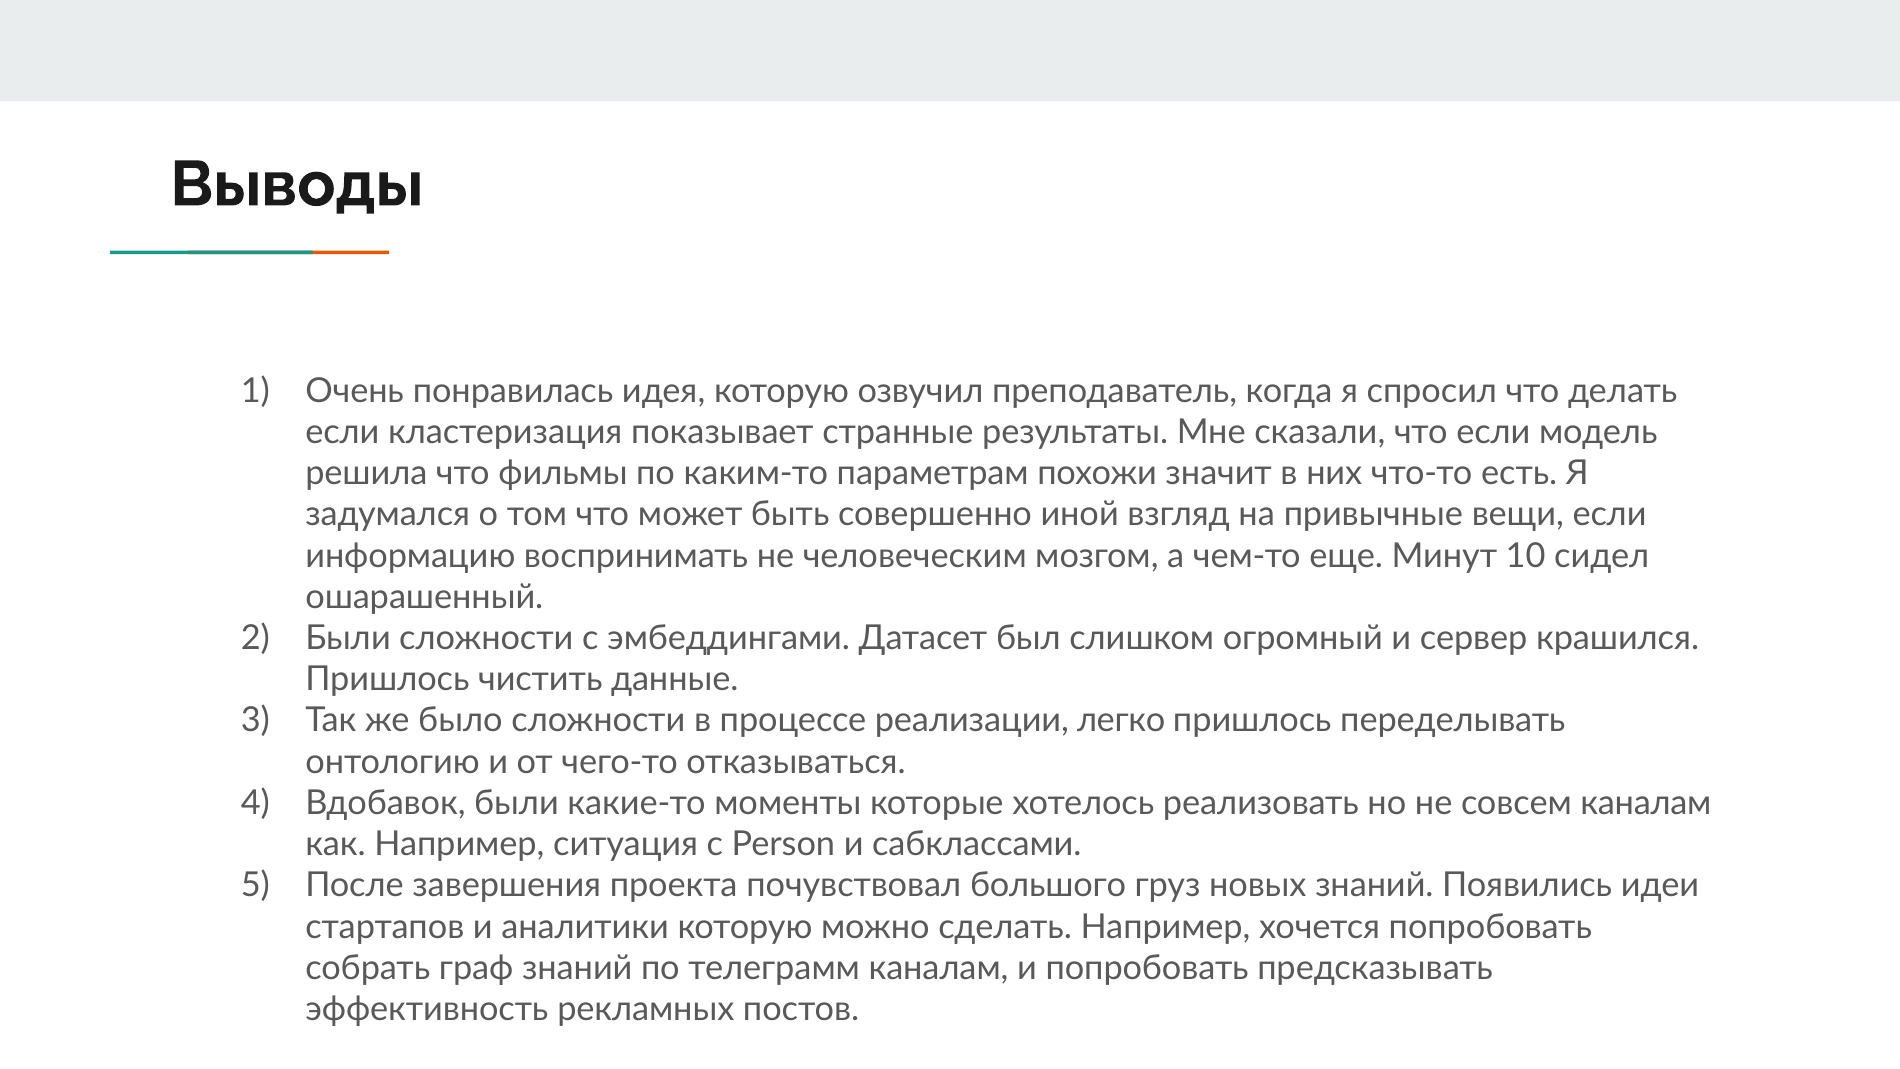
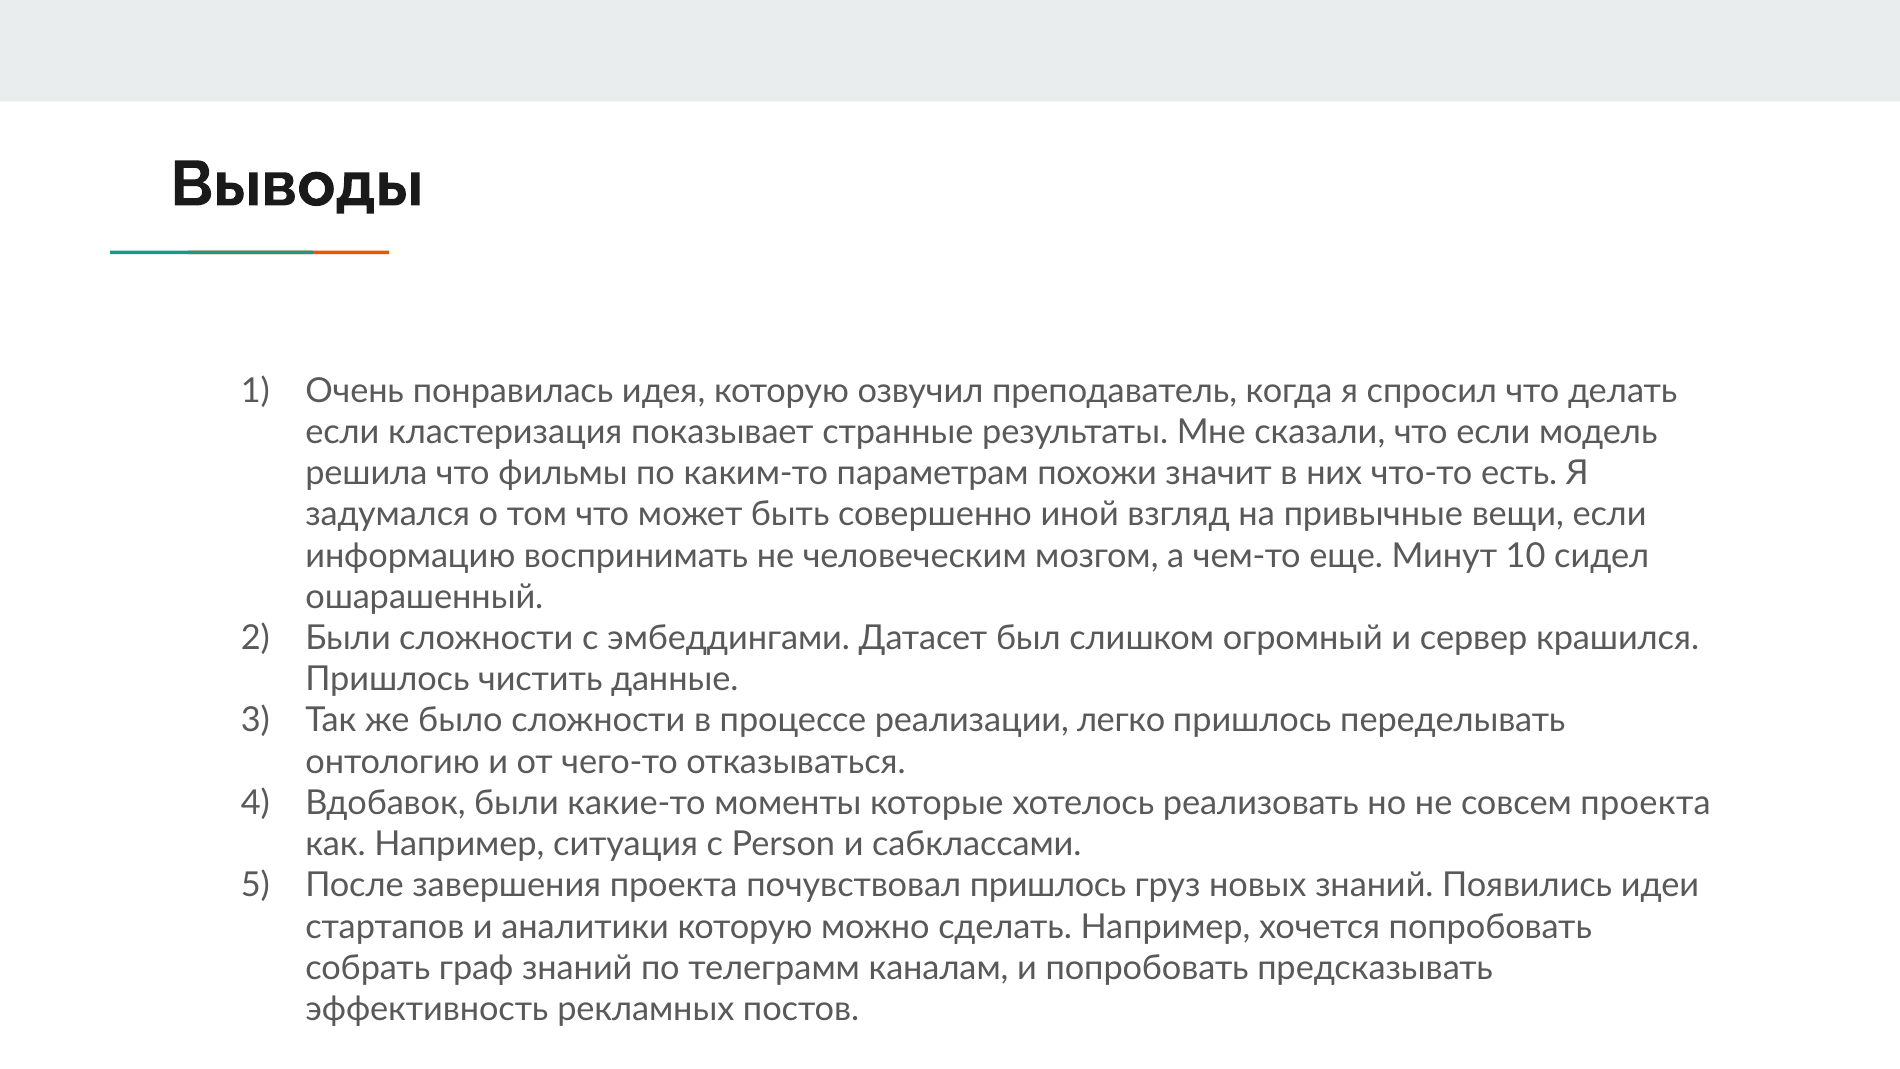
совсем каналам: каналам -> проекта (1646, 803)
почувствовал большого: большого -> пришлось (1048, 885)
